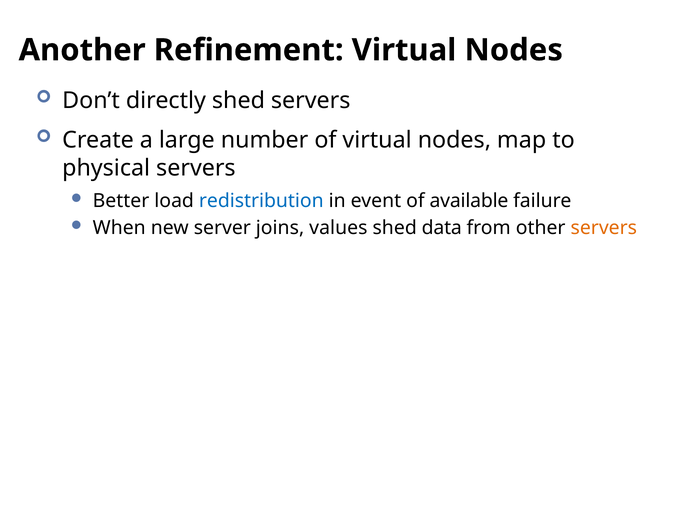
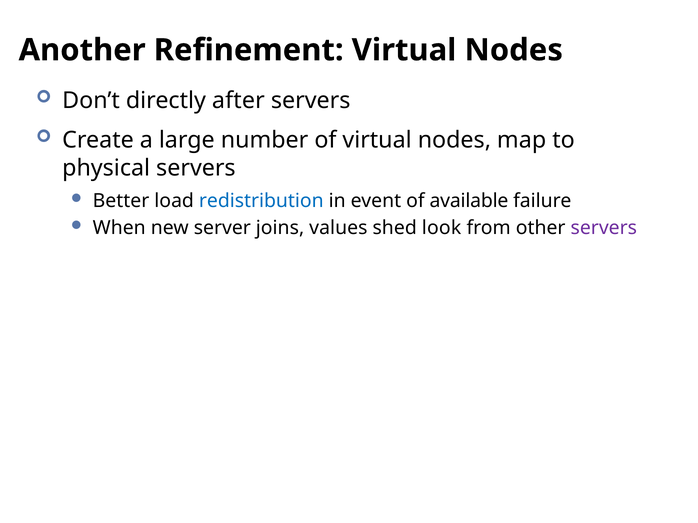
directly shed: shed -> after (238, 101)
data: data -> look (442, 228)
servers colour: orange -> purple (604, 228)
